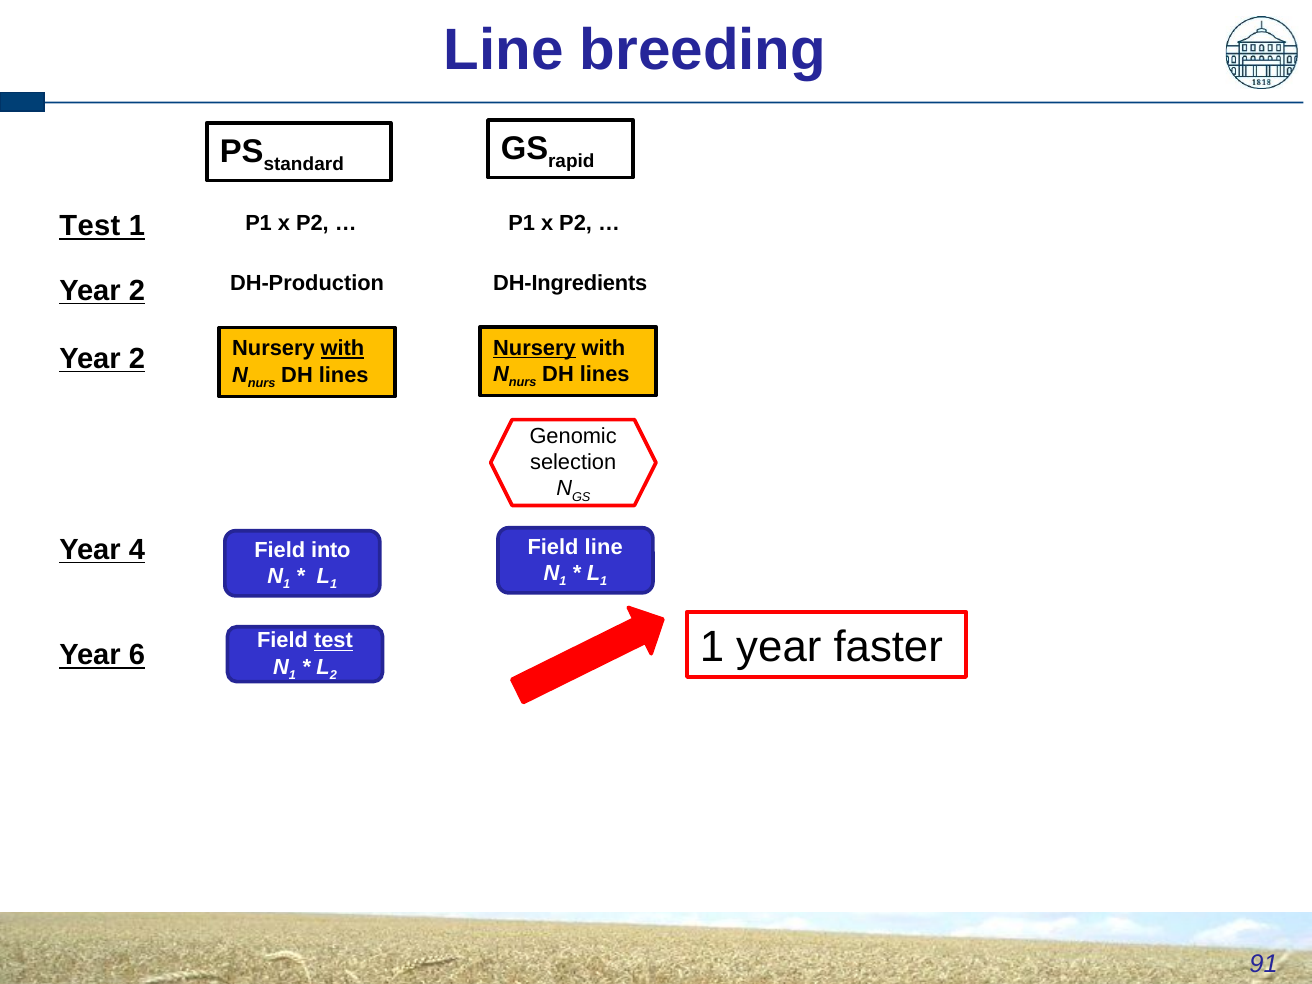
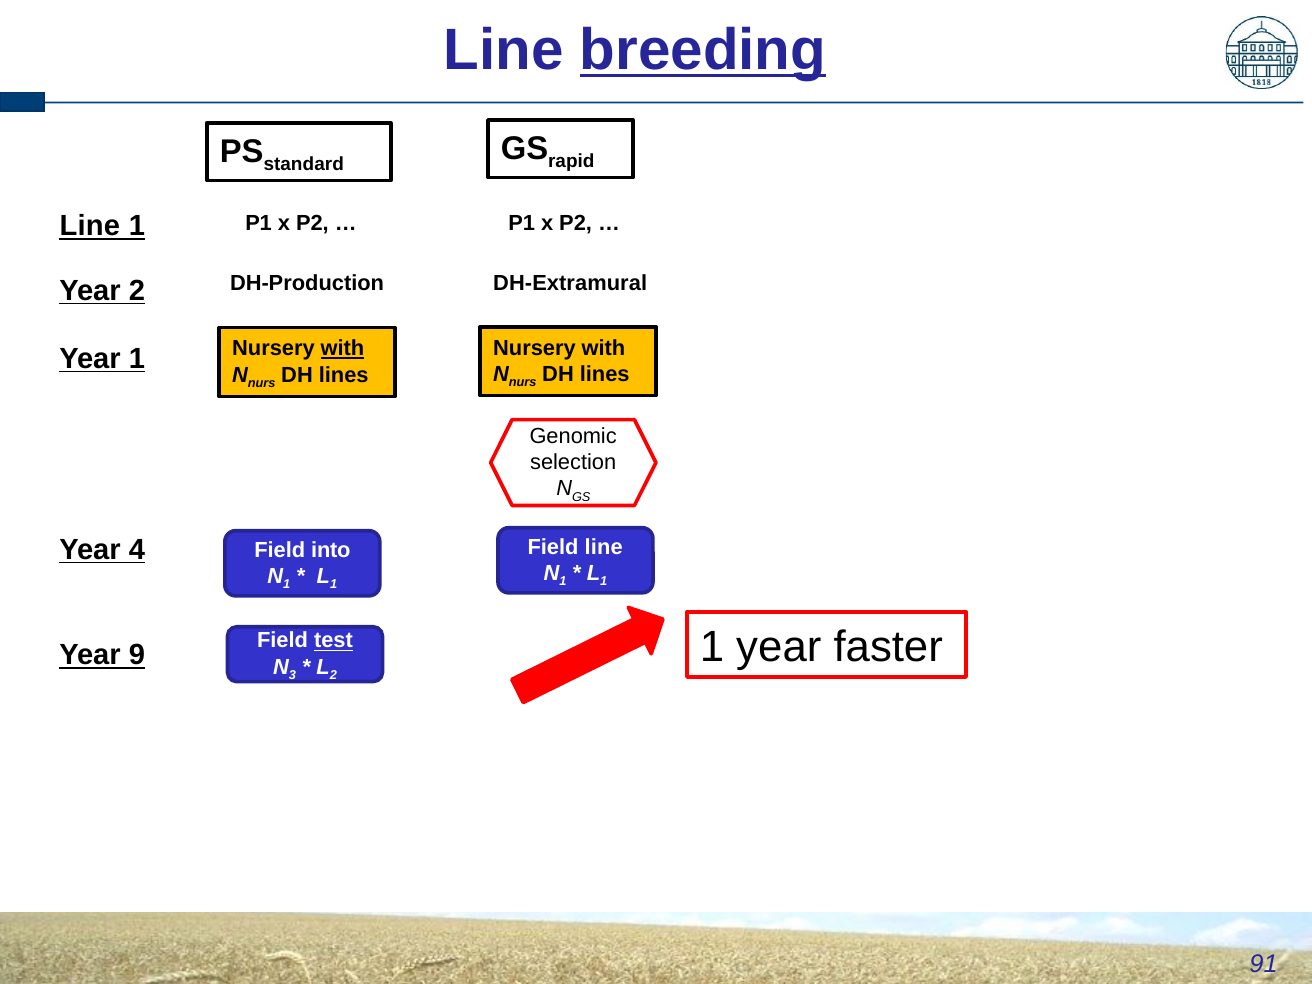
breeding underline: none -> present (703, 50)
Test: Test -> Line (90, 226)
DH-Ingredients: DH-Ingredients -> DH-Extramural (570, 284)
Nursery underline: present -> none (534, 348)
2: 2 -> 1 (137, 359)
6: 6 -> 9 (137, 655)
1: 1 -> 3 (292, 676)
